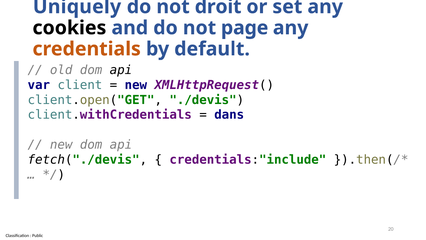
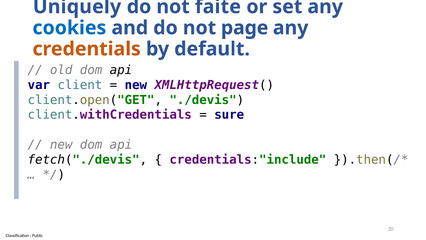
droit: droit -> faite (218, 7)
cookies colour: black -> blue (69, 28)
dans: dans -> sure (229, 115)
